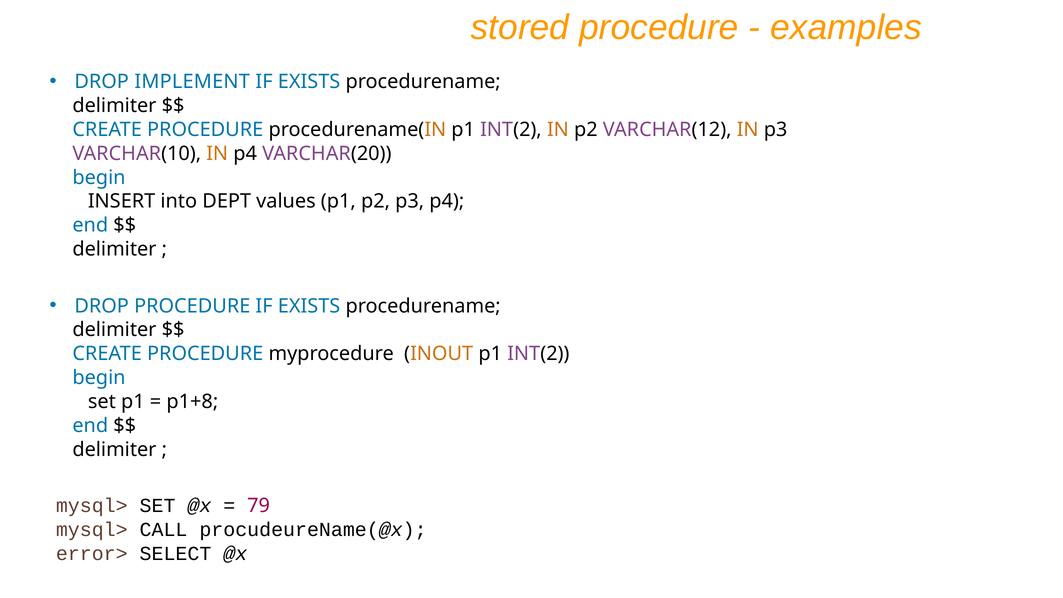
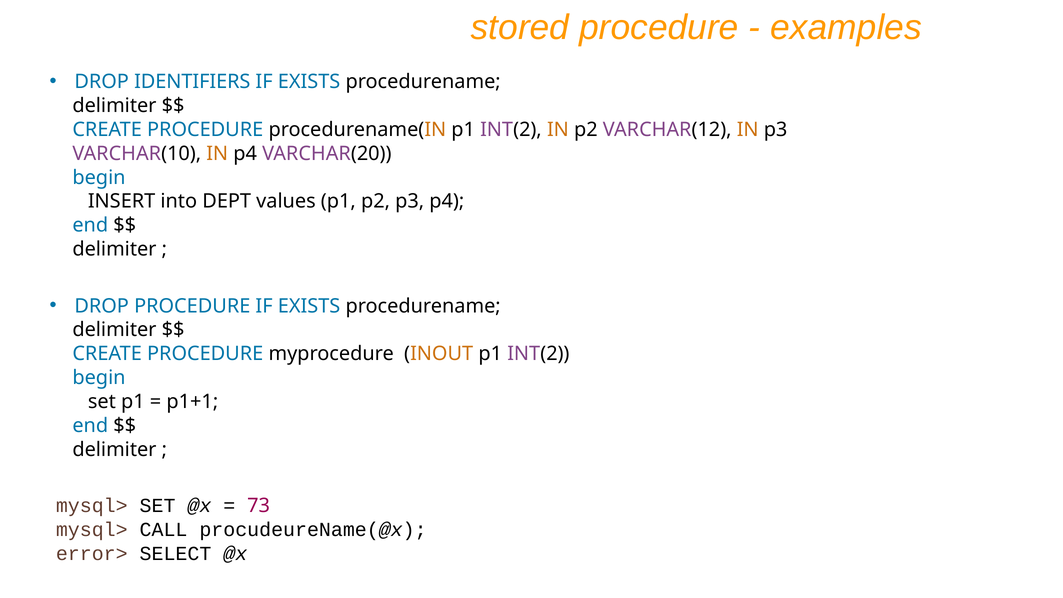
IMPLEMENT: IMPLEMENT -> IDENTIFIERS (192, 82)
p1+8: p1+8 -> p1+1 (192, 402)
79: 79 -> 73 (259, 506)
